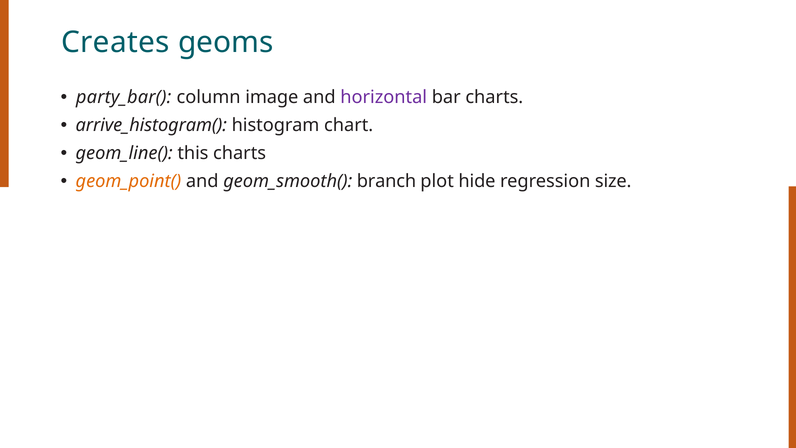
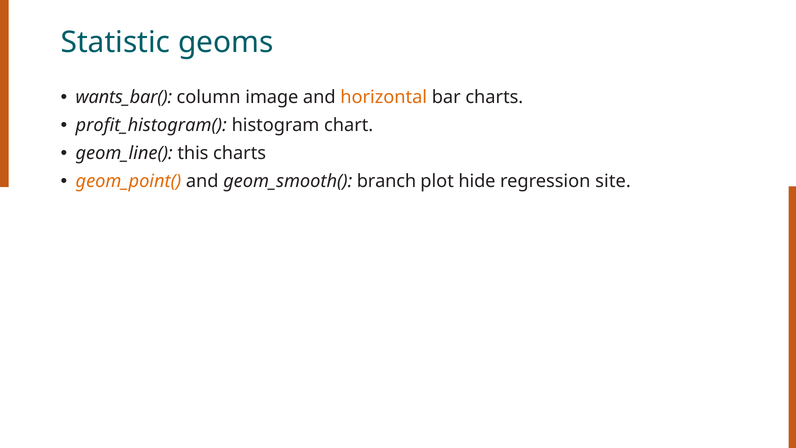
Creates: Creates -> Statistic (115, 42)
party_bar(: party_bar( -> wants_bar( (124, 97)
horizontal colour: purple -> orange (384, 97)
arrive_histogram(: arrive_histogram( -> profit_histogram( (151, 125)
size: size -> site (613, 181)
